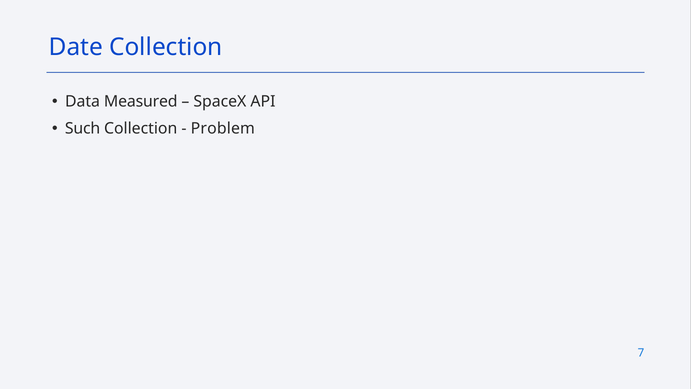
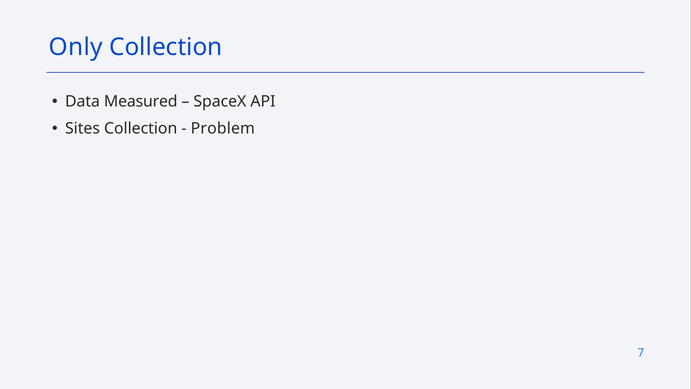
Date: Date -> Only (76, 47)
Such: Such -> Sites (83, 128)
